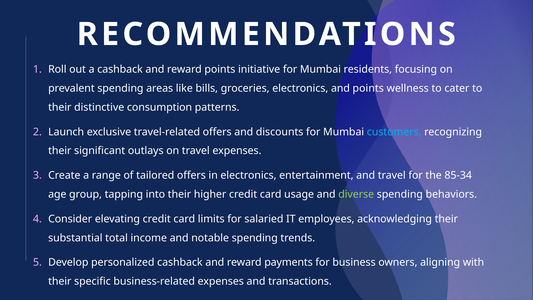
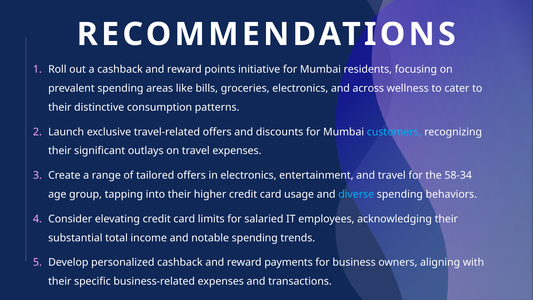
and points: points -> across (368, 88)
85-34: 85-34 -> 58-34 (458, 175)
diverse colour: light green -> light blue (356, 194)
